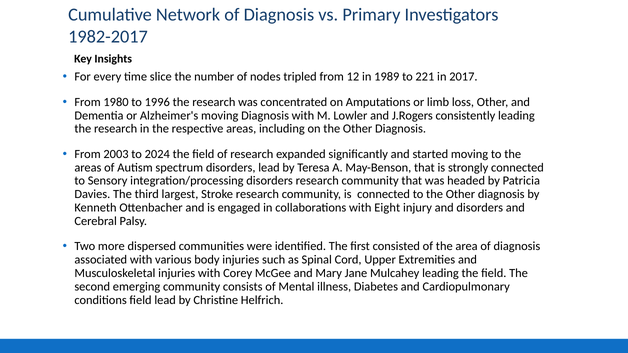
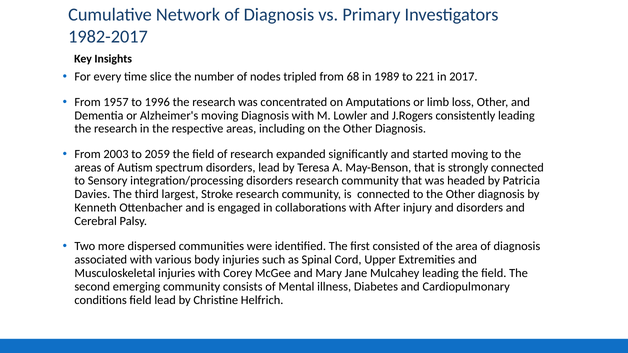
12: 12 -> 68 (353, 77)
1980: 1980 -> 1957 (116, 102)
2024: 2024 -> 2059 (157, 154)
Eight: Eight -> After (387, 208)
